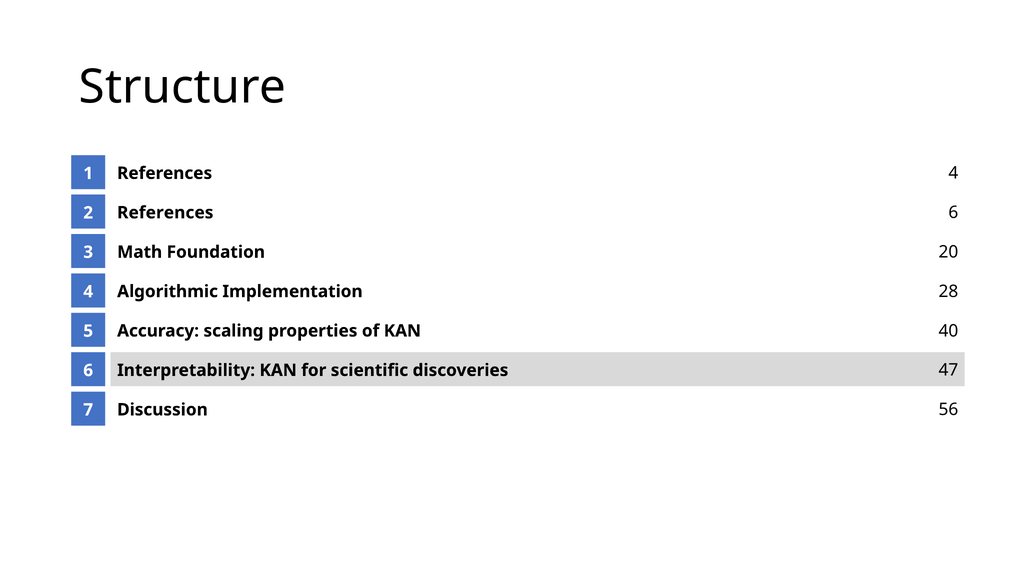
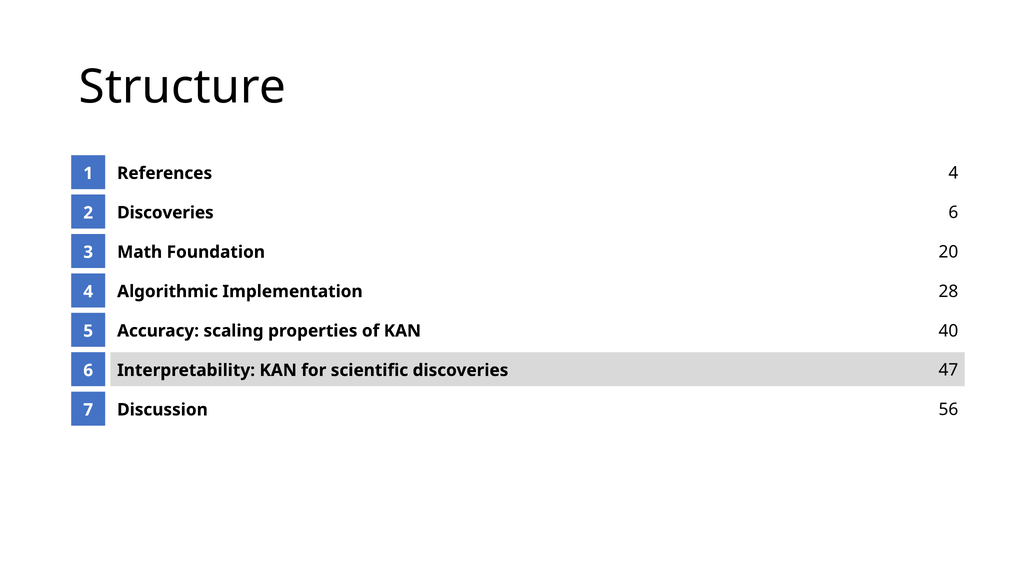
References: References -> Discoveries (165, 213)
